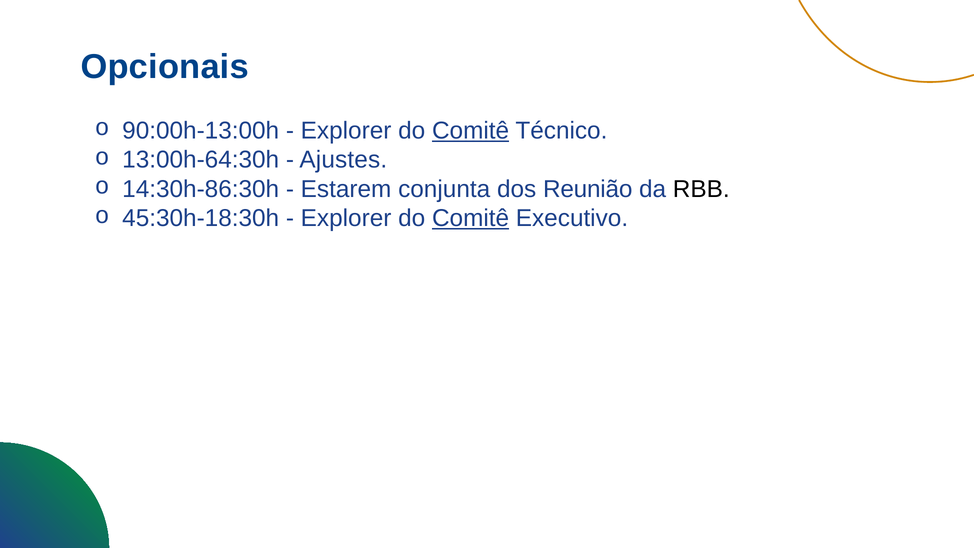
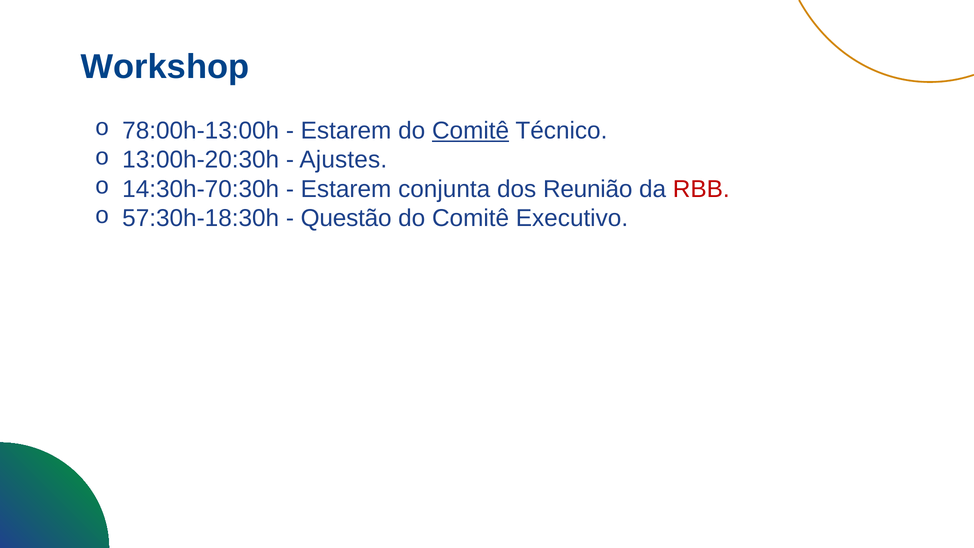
Opcionais: Opcionais -> Workshop (165, 67)
90:00h-13:00h: 90:00h-13:00h -> 78:00h-13:00h (201, 131)
Explorer: Explorer -> Estarem (346, 131)
13:00h-64:30h: 13:00h-64:30h -> 13:00h-20:30h (201, 160)
14:30h-86:30h: 14:30h-86:30h -> 14:30h-70:30h (201, 189)
RBB colour: black -> red (701, 189)
45:30h-18:30h: 45:30h-18:30h -> 57:30h-18:30h (201, 218)
Explorer: Explorer -> Questão (346, 218)
Comitê underline: present -> none (471, 218)
